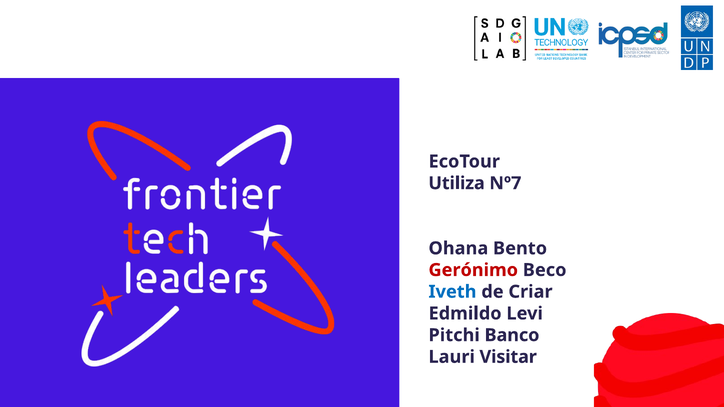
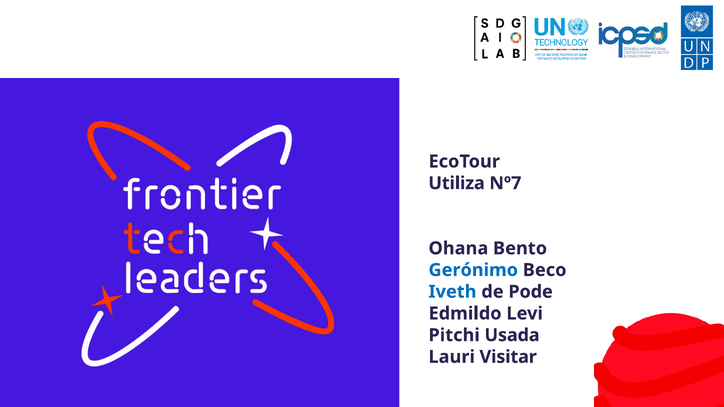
Gerónimo colour: red -> blue (473, 270)
Criar: Criar -> Pode (531, 292)
Banco: Banco -> Usada (512, 335)
